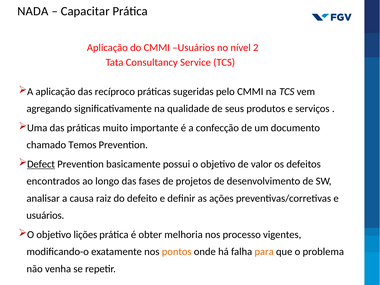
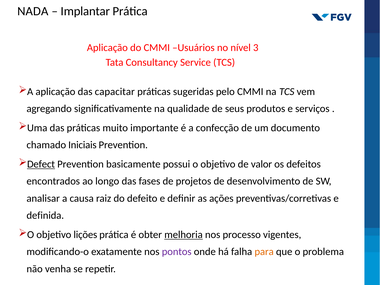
Capacitar: Capacitar -> Implantar (85, 11)
2: 2 -> 3 (256, 48)
recíproco: recíproco -> capacitar (115, 92)
Temos: Temos -> Iniciais (82, 145)
usuários: usuários -> definida (45, 215)
melhoria underline: none -> present (184, 235)
pontos colour: orange -> purple (177, 252)
